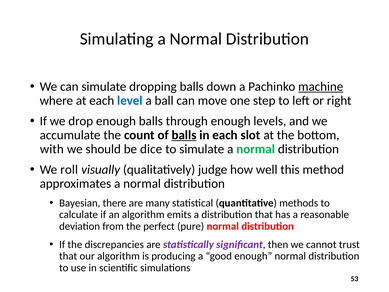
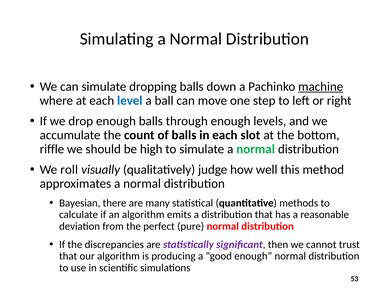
balls underline: present -> none (184, 135)
with: with -> riffle (52, 149)
dice: dice -> high (151, 149)
